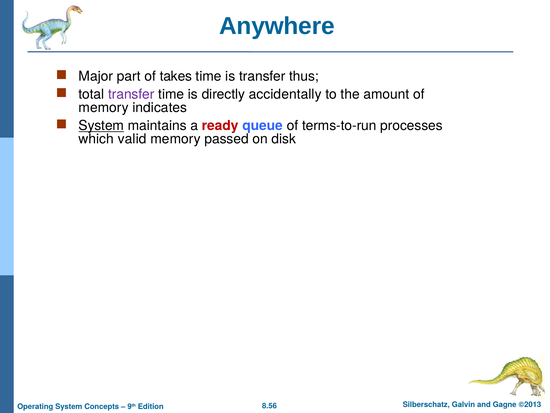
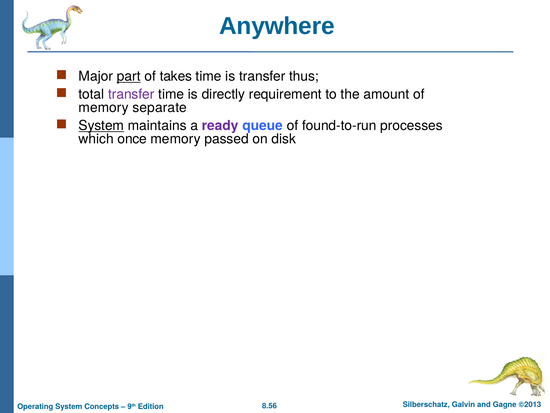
part underline: none -> present (129, 76)
accidentally: accidentally -> requirement (285, 94)
indicates: indicates -> separate (160, 108)
ready colour: red -> purple (220, 126)
terms-to-run: terms-to-run -> found-to-run (339, 126)
valid: valid -> once (132, 139)
